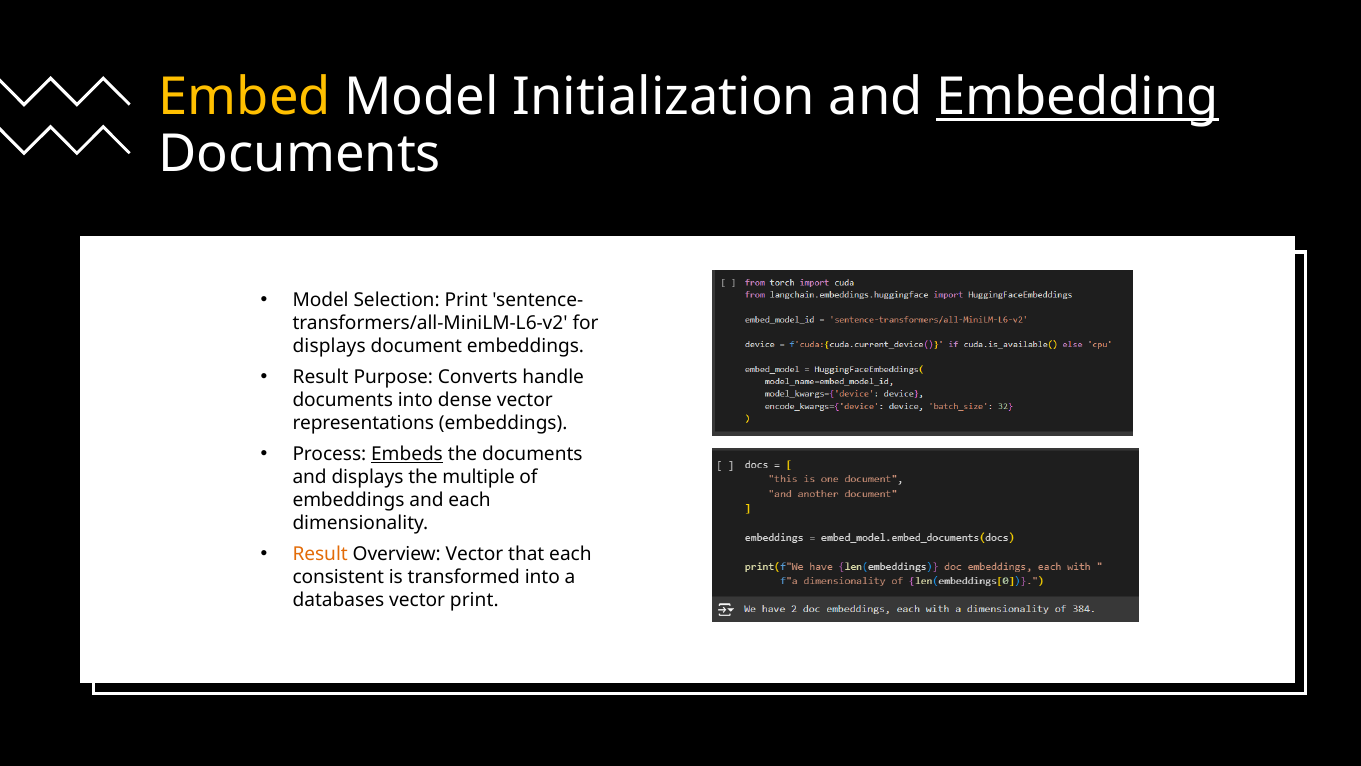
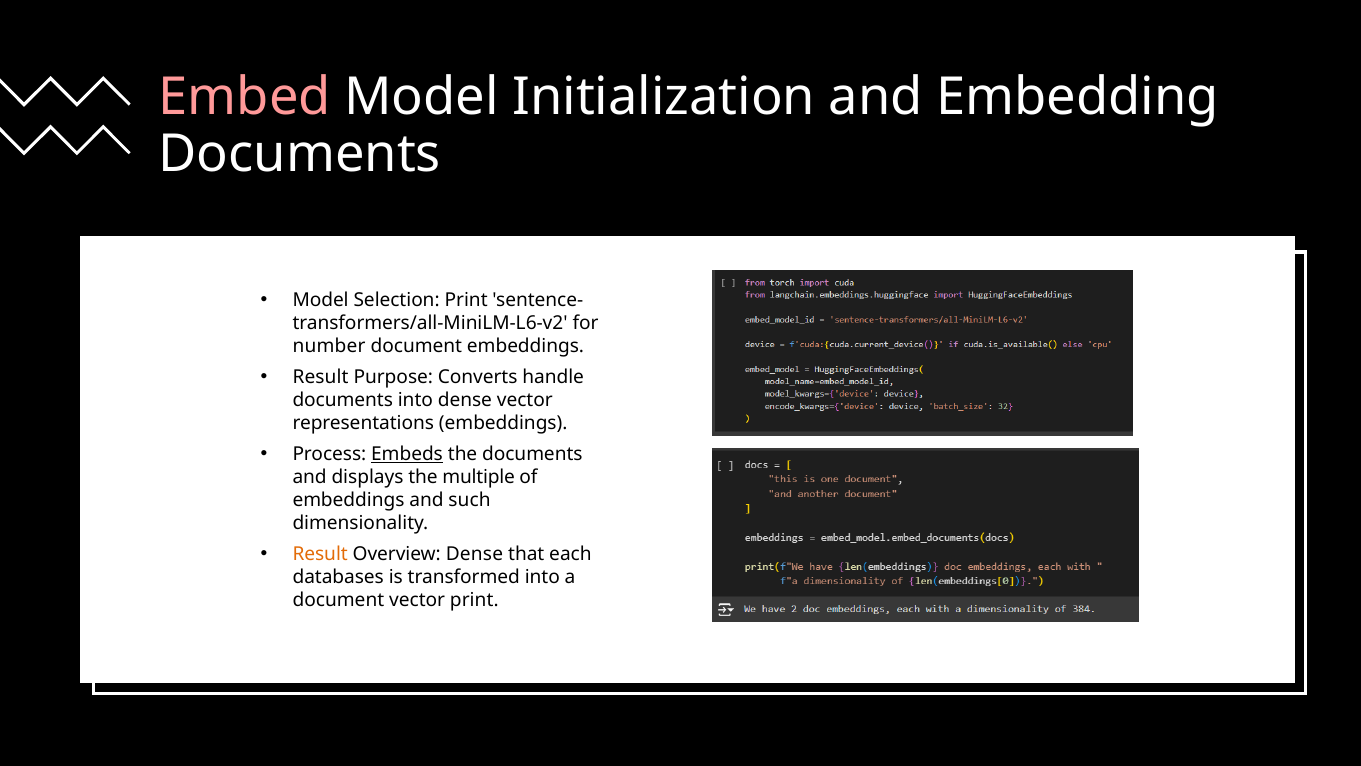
Embed colour: yellow -> pink (245, 97)
Embedding underline: present -> none (1078, 97)
displays: displays -> number (329, 346)
and each: each -> such (470, 500)
Overview Vector: Vector -> Dense (474, 554)
consistent: consistent -> databases (338, 577)
databases: databases -> document (338, 600)
